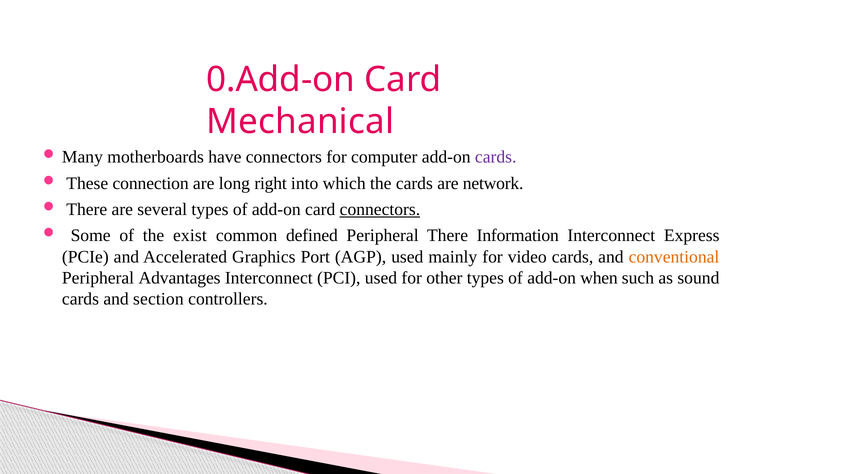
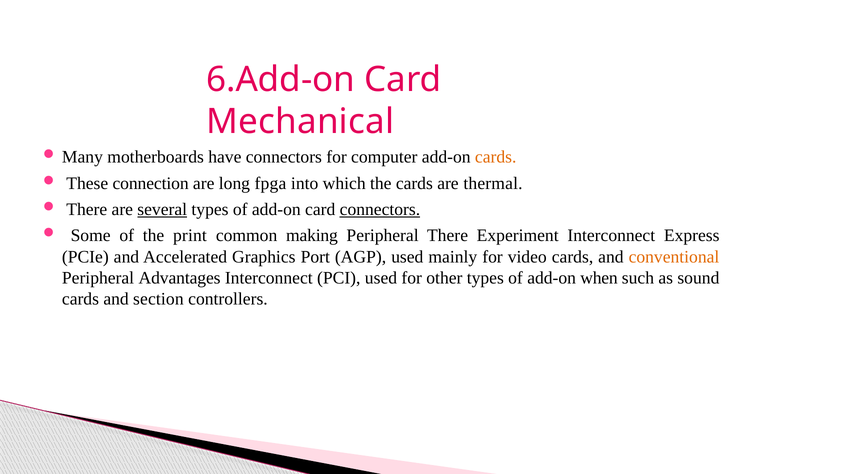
0.Add-on: 0.Add-on -> 6.Add-on (281, 79)
cards colour: purple -> orange (496, 157)
right: right -> fpga (270, 183)
network: network -> thermal (493, 183)
several underline: none -> present (162, 209)
exist: exist -> print (190, 235)
defined: defined -> making (312, 235)
Information: Information -> Experiment (518, 235)
